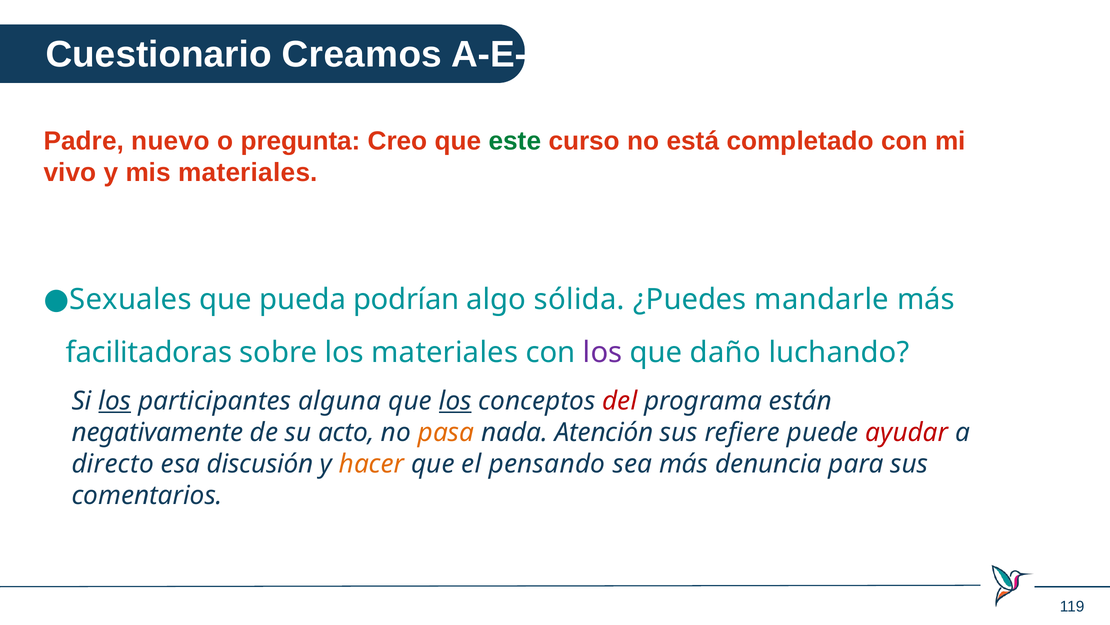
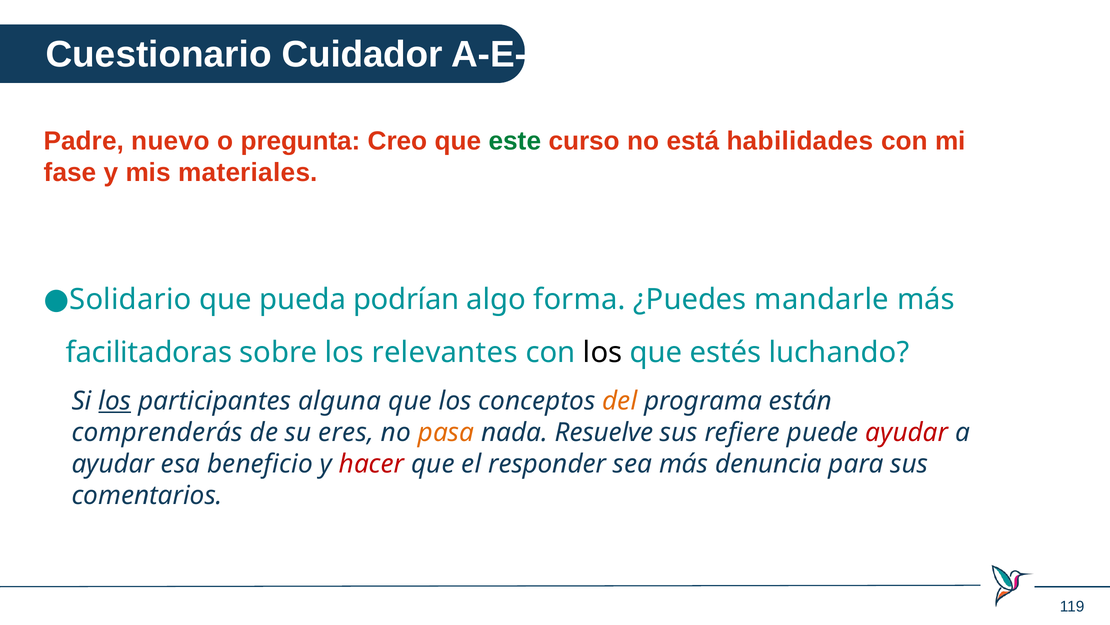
Creamos: Creamos -> Cuidador (362, 54)
completado: completado -> habilidades (800, 141)
vivo: vivo -> fase (70, 173)
Sexuales: Sexuales -> Solidario (130, 299)
sólida: sólida -> forma (579, 299)
los materiales: materiales -> relevantes (445, 352)
los colour: purple -> black (603, 352)
daño: daño -> estés (726, 352)
los underline: present -> none (455, 401)
del colour: red -> orange (620, 401)
negativamente: negativamente -> comprenderás (157, 432)
acto: acto -> eres (346, 432)
Atención: Atención -> Resuelve (604, 432)
directo: directo -> ayudar (113, 464)
discusión: discusión -> beneficio (260, 464)
hacer colour: orange -> red (372, 464)
pensando: pensando -> responder (547, 464)
